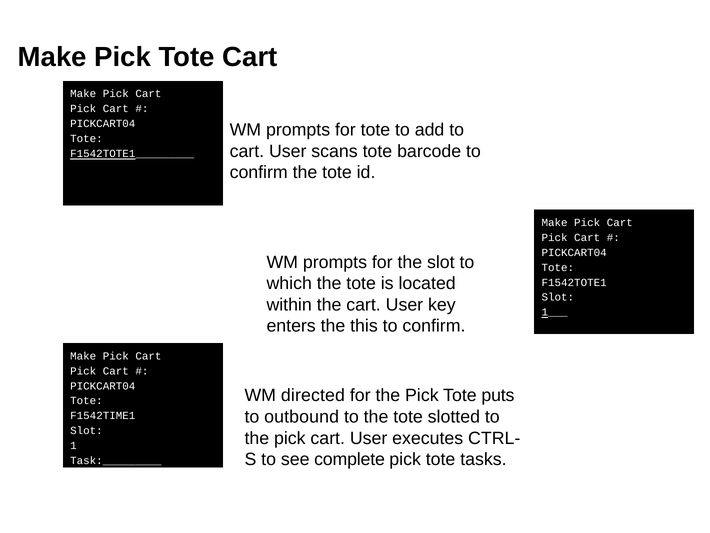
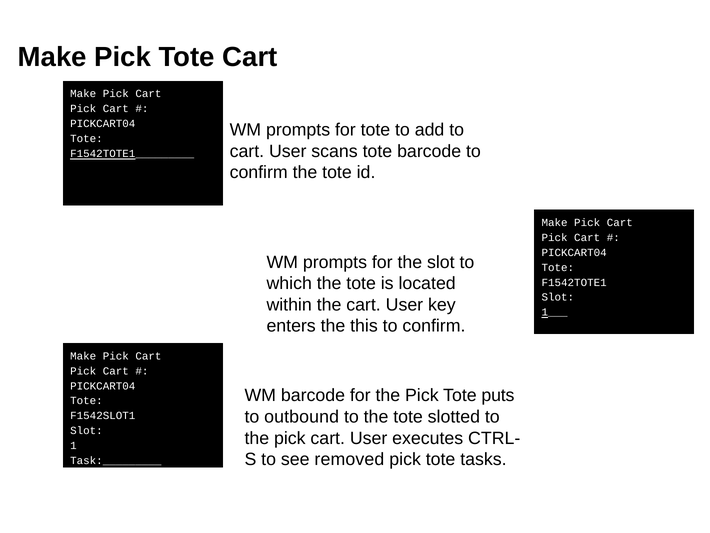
WM directed: directed -> barcode (313, 395)
F1542TIME1: F1542TIME1 -> F1542SLOT1 (103, 415)
complete: complete -> removed (349, 459)
